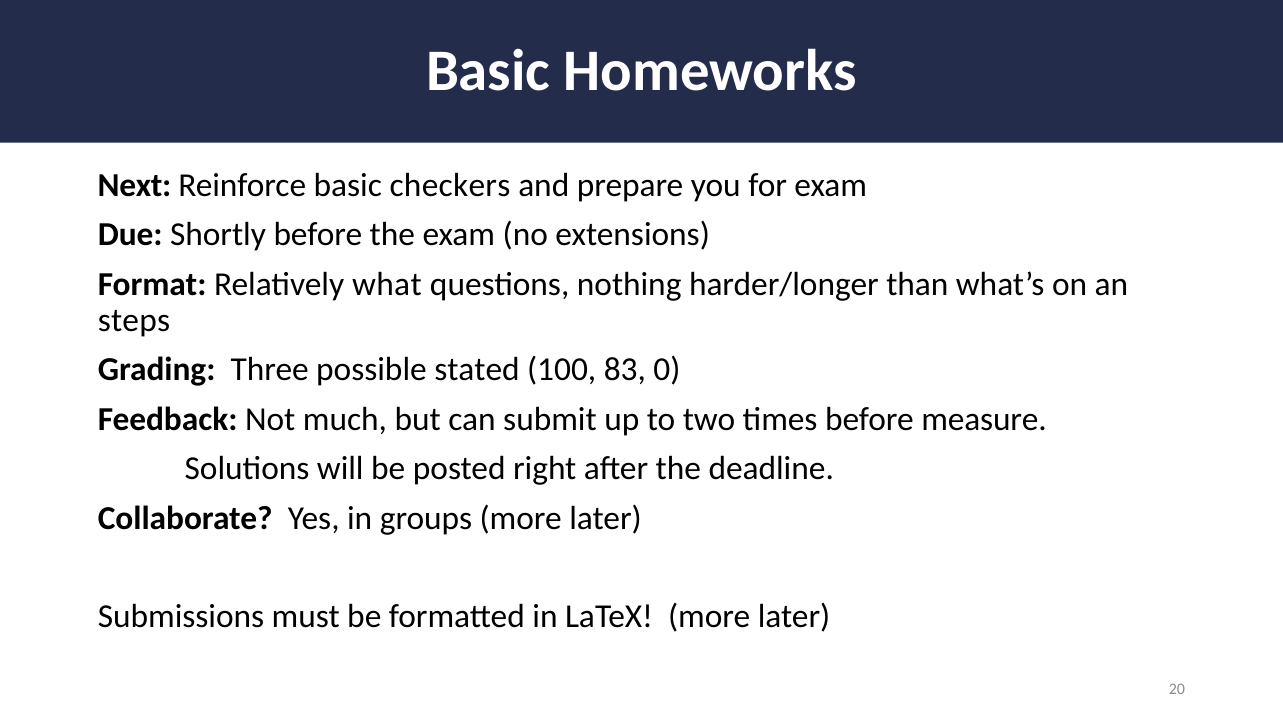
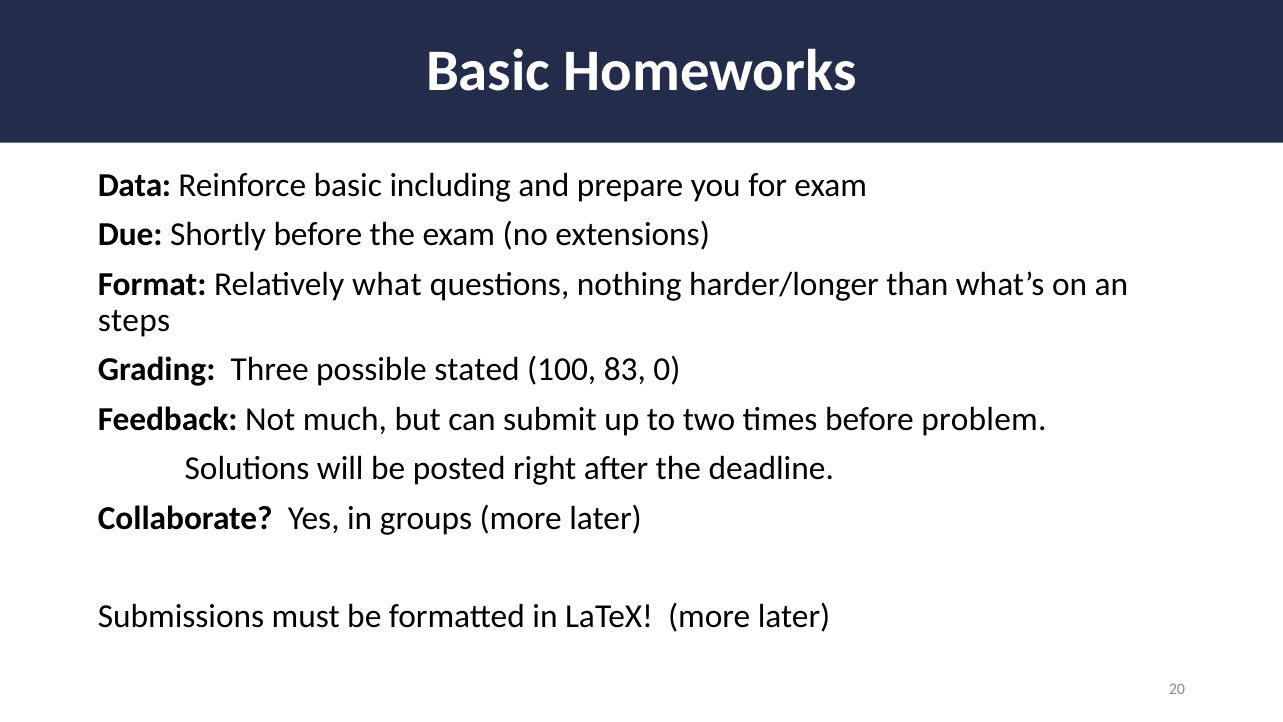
Next: Next -> Data (134, 185)
checkers: checkers -> including (450, 185)
measure: measure -> problem (984, 419)
